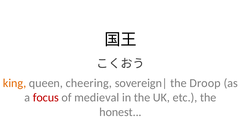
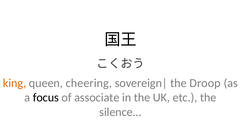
focus colour: red -> black (46, 97)
medieval: medieval -> associate (97, 97)
honest: honest -> silence (120, 112)
